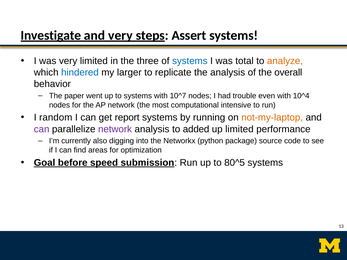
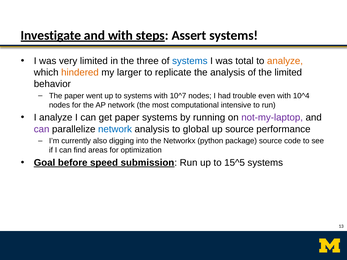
and very: very -> with (120, 35)
hindered colour: blue -> orange (80, 73)
the overall: overall -> limited (288, 73)
I random: random -> analyze (56, 118)
get report: report -> paper (127, 118)
not-my-laptop colour: orange -> purple (272, 118)
network colour: purple -> blue (115, 129)
added: added -> global (196, 129)
up limited: limited -> source (240, 129)
80^5: 80^5 -> 15^5 (235, 163)
